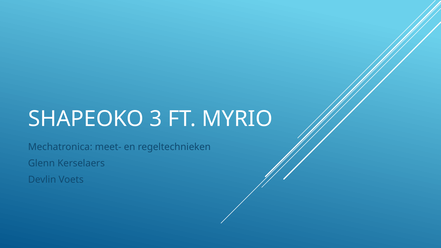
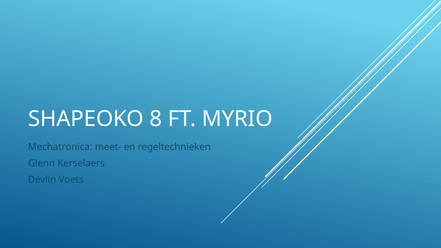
3: 3 -> 8 (156, 119)
